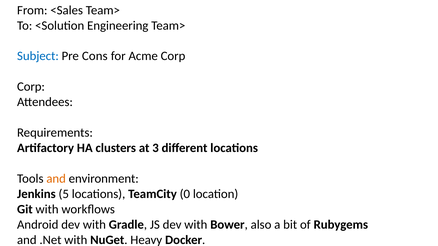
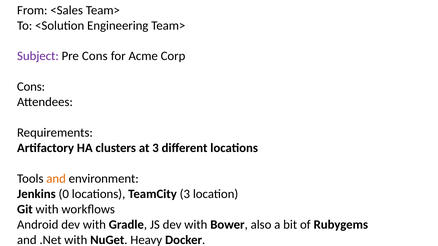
Subject colour: blue -> purple (38, 56)
Corp: Corp -> Cons (31, 87)
5: 5 -> 0 (64, 194)
TeamCity 0: 0 -> 3 (185, 194)
